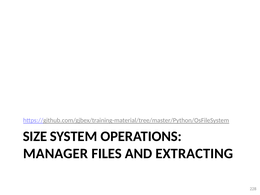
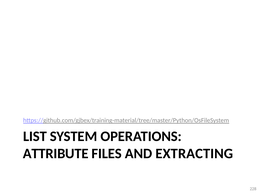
SIZE: SIZE -> LIST (35, 136)
MANAGER: MANAGER -> ATTRIBUTE (56, 154)
